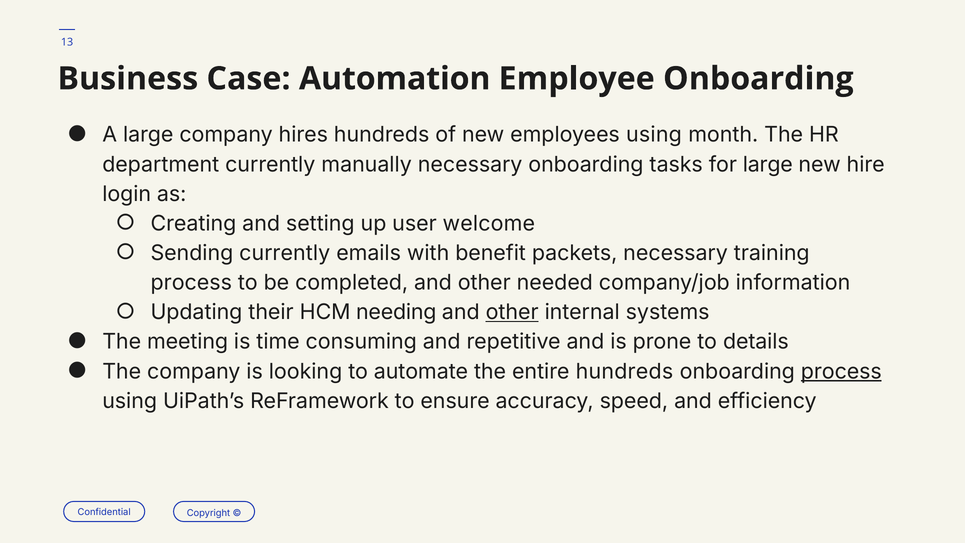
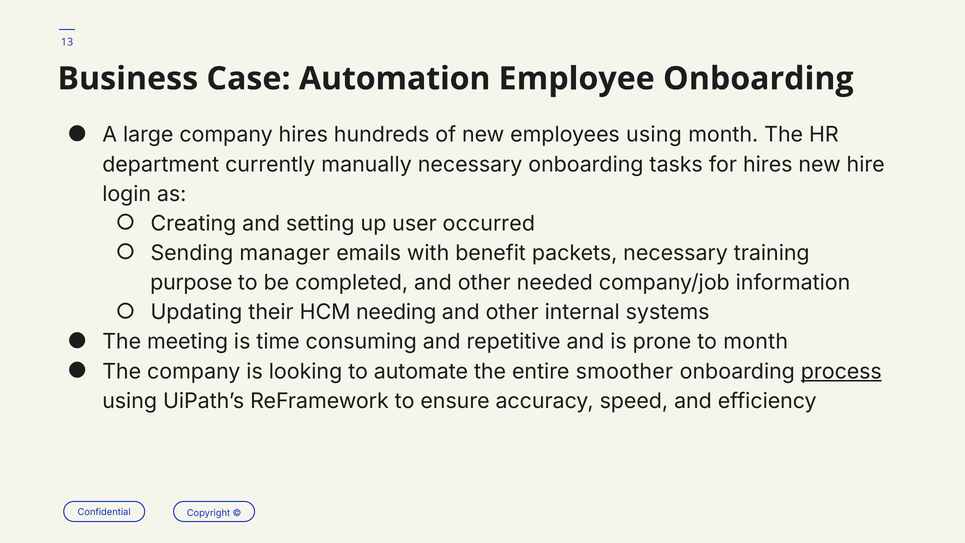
for large: large -> hires (768, 164)
welcome: welcome -> occurred (489, 224)
Sending currently: currently -> manager (285, 253)
process: process -> purpose (191, 283)
other underline: present -> none (512, 312)
to details: details -> month (756, 342)
entire hundreds: hundreds -> smoother (624, 371)
